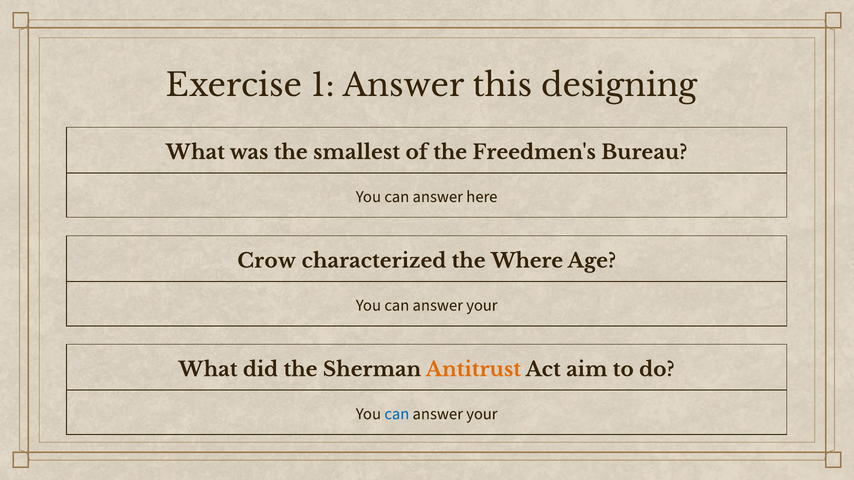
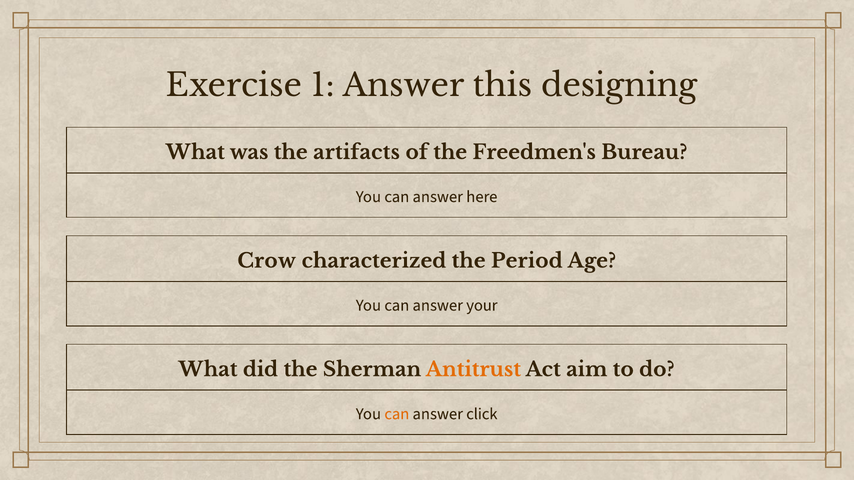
smallest: smallest -> artifacts (357, 152)
Where: Where -> Period (527, 261)
can colour: blue -> orange (397, 414)
your: your -> click (482, 414)
